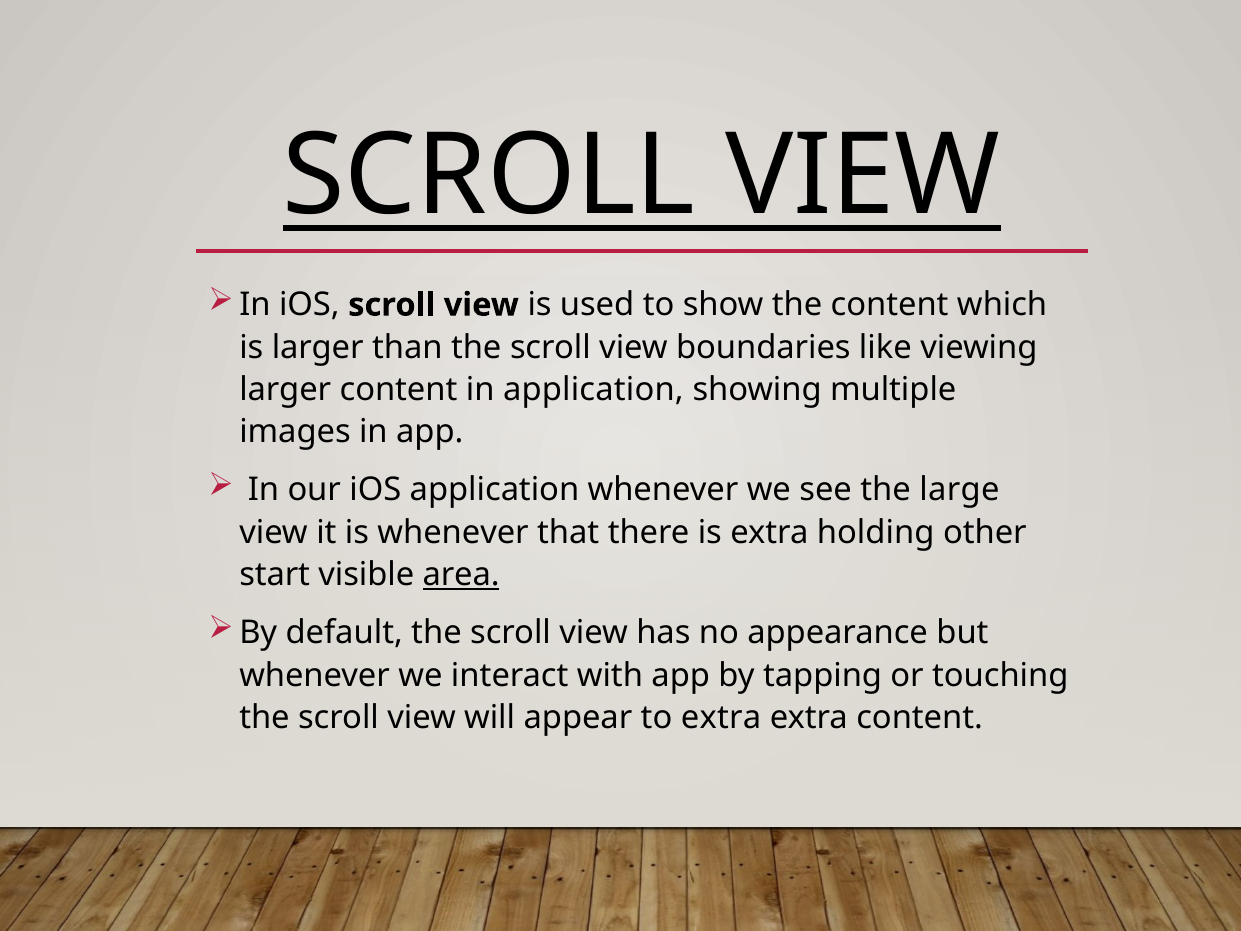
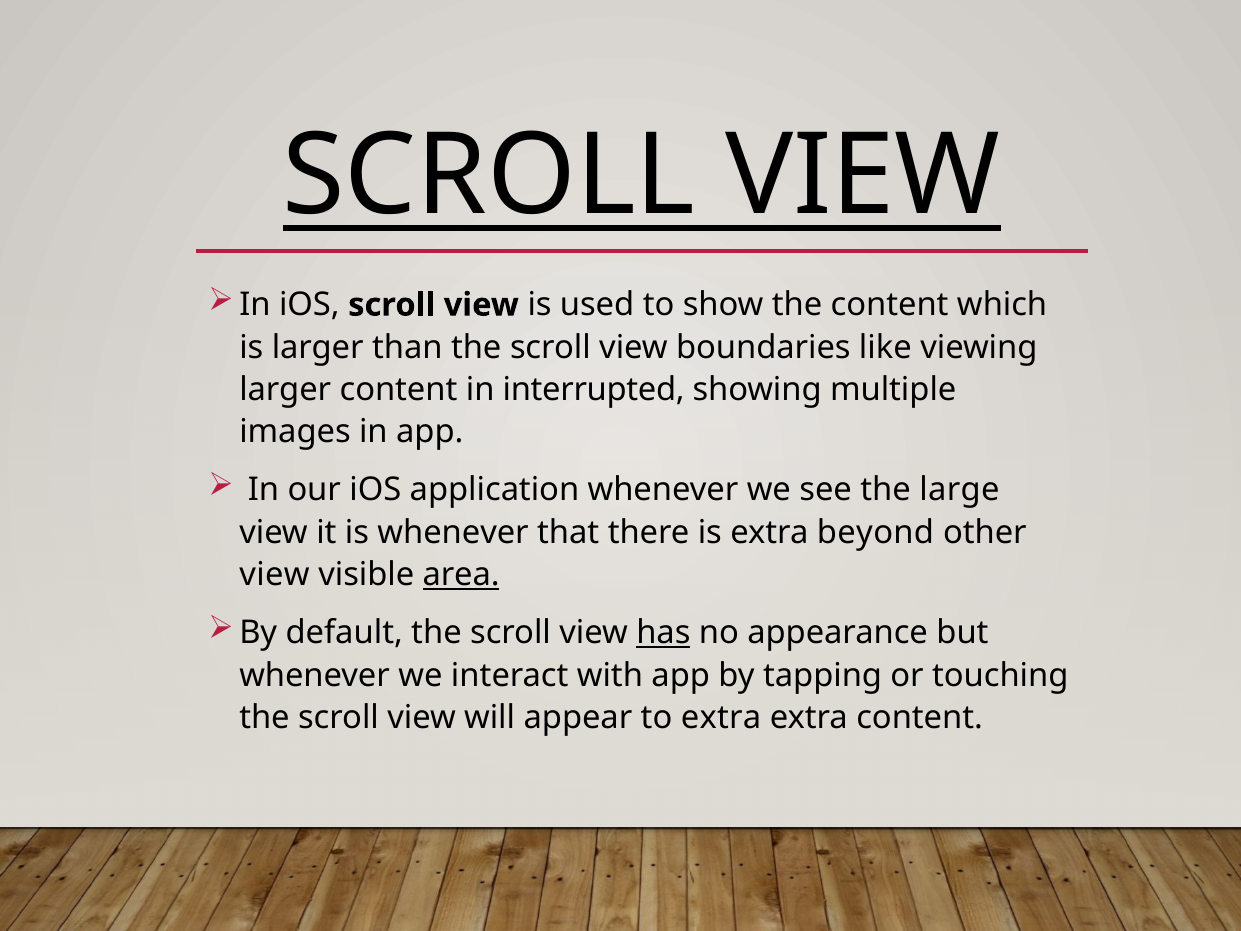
in application: application -> interrupted (594, 390)
holding: holding -> beyond (876, 532)
start: start -> view (274, 575)
has underline: none -> present (663, 633)
